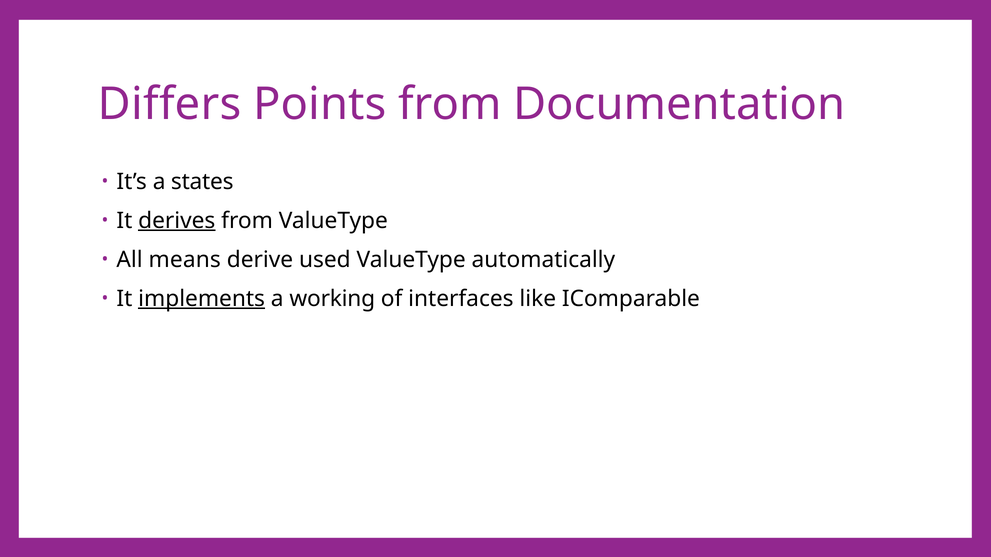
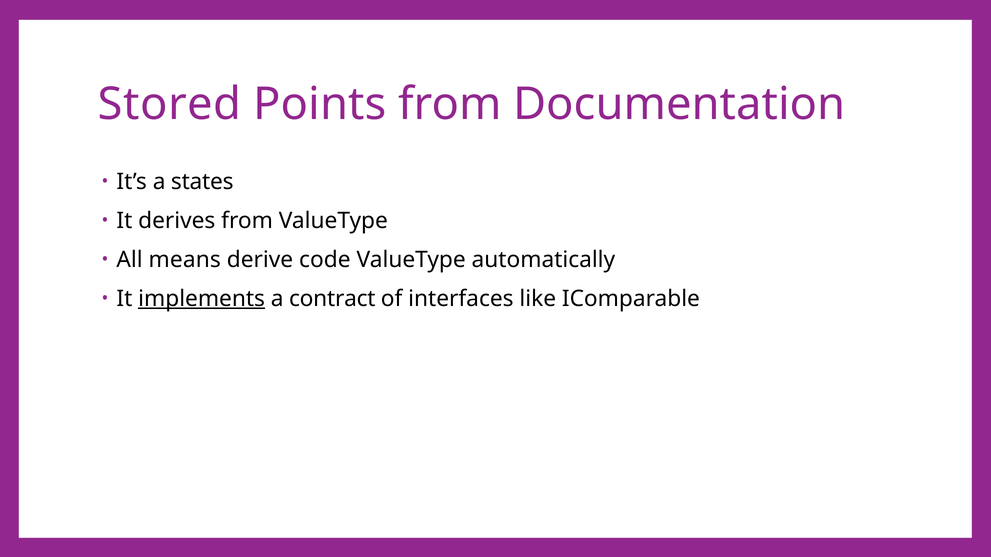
Differs: Differs -> Stored (170, 104)
derives underline: present -> none (177, 221)
used: used -> code (325, 260)
working: working -> contract (332, 299)
